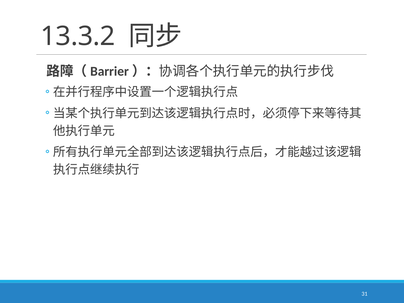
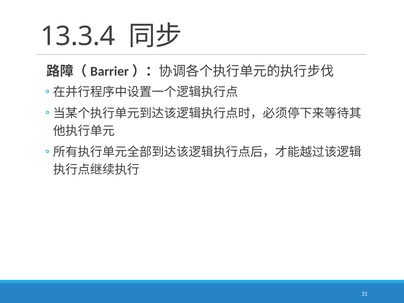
13.3.2: 13.3.2 -> 13.3.4 (78, 36)
